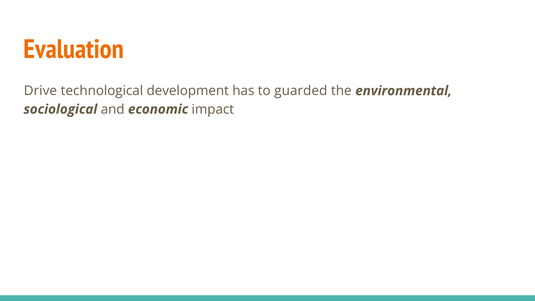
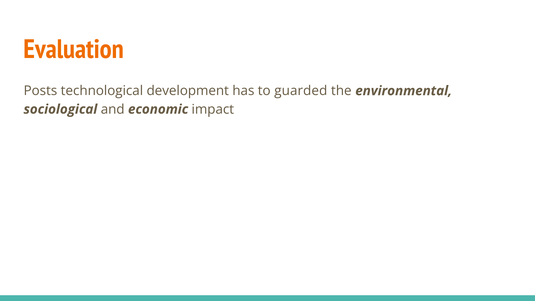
Drive: Drive -> Posts (40, 91)
